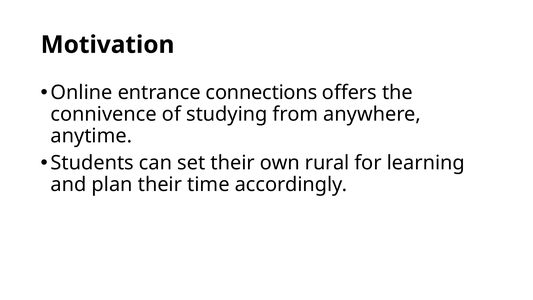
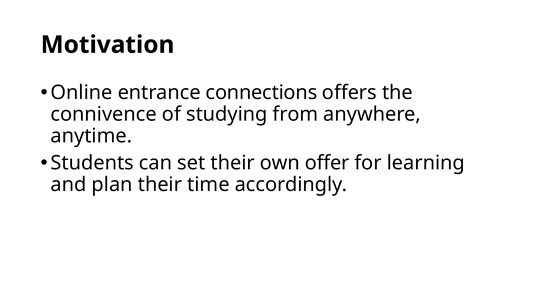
rural: rural -> offer (327, 163)
